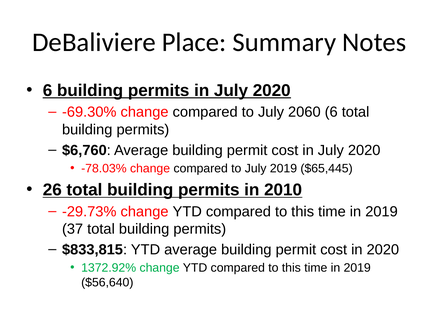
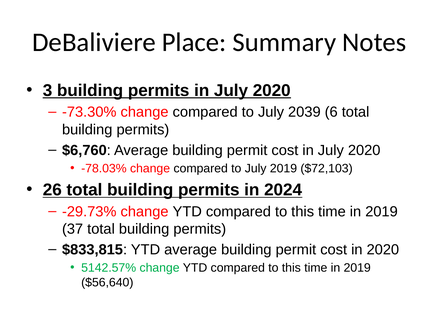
6: 6 -> 3 (48, 90)
-69.30%: -69.30% -> -73.30% (89, 112)
2060: 2060 -> 2039 (304, 112)
$65,445: $65,445 -> $72,103 (327, 169)
2010: 2010 -> 2024 (283, 190)
1372.92%: 1372.92% -> 5142.57% (109, 268)
